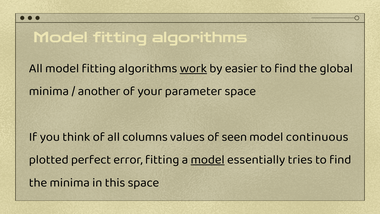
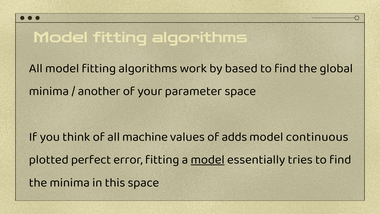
work underline: present -> none (193, 68)
easier: easier -> based (241, 68)
columns: columns -> machine (145, 137)
seen: seen -> adds (234, 137)
